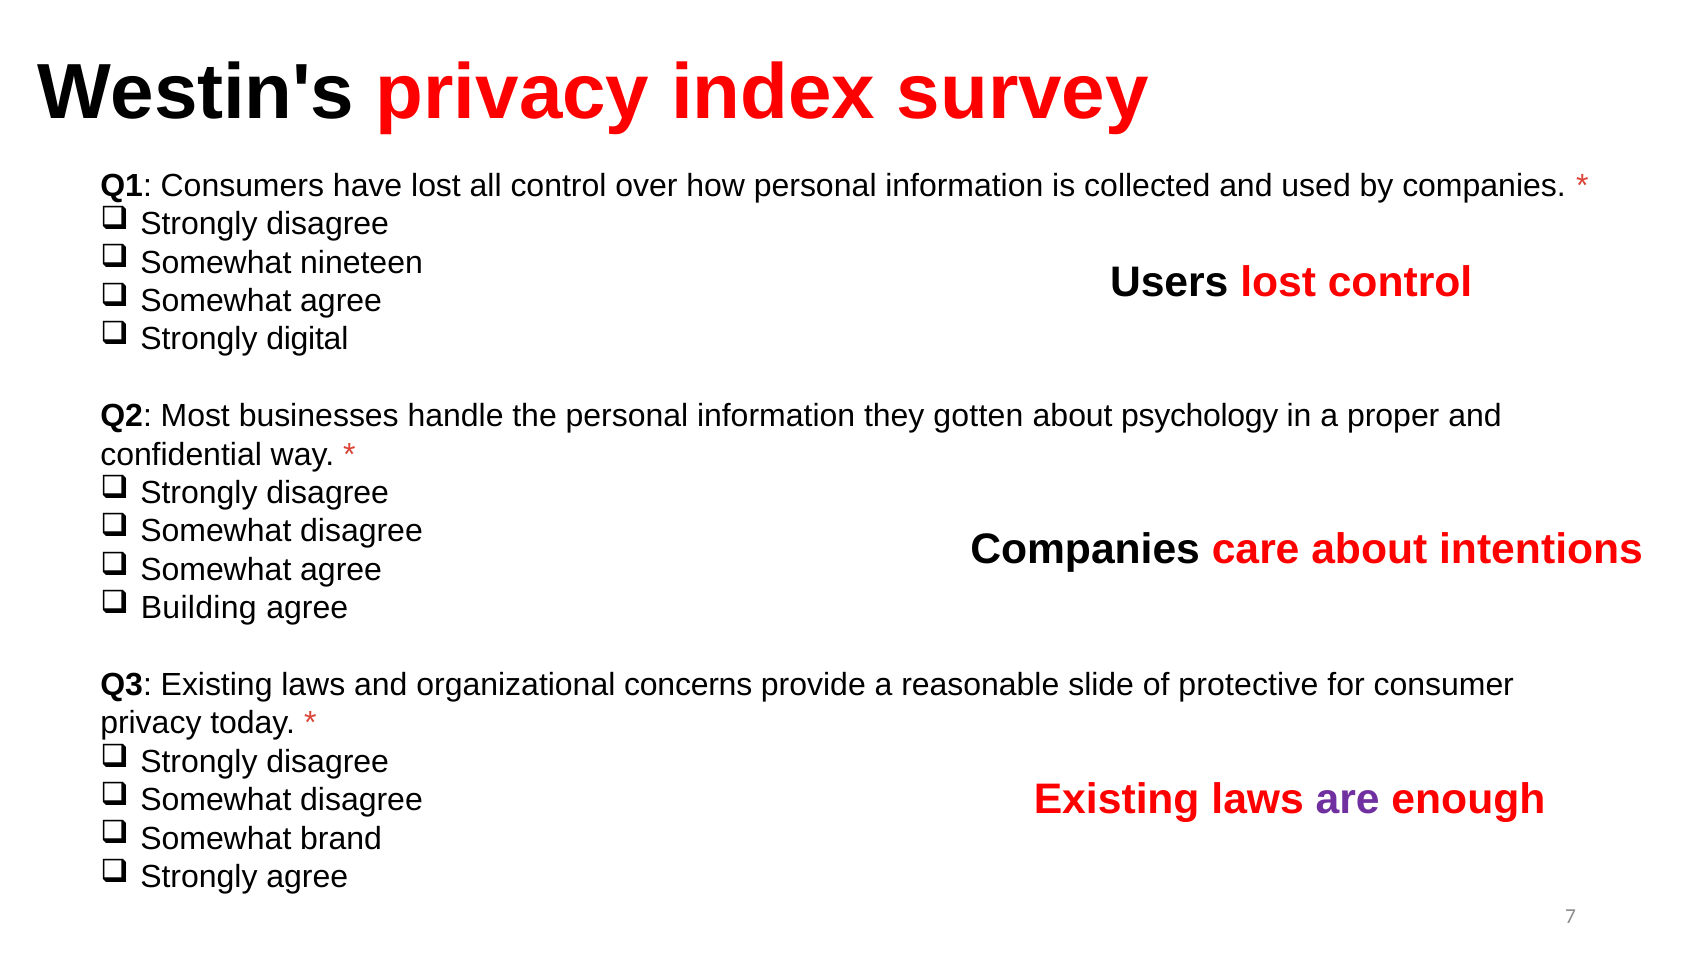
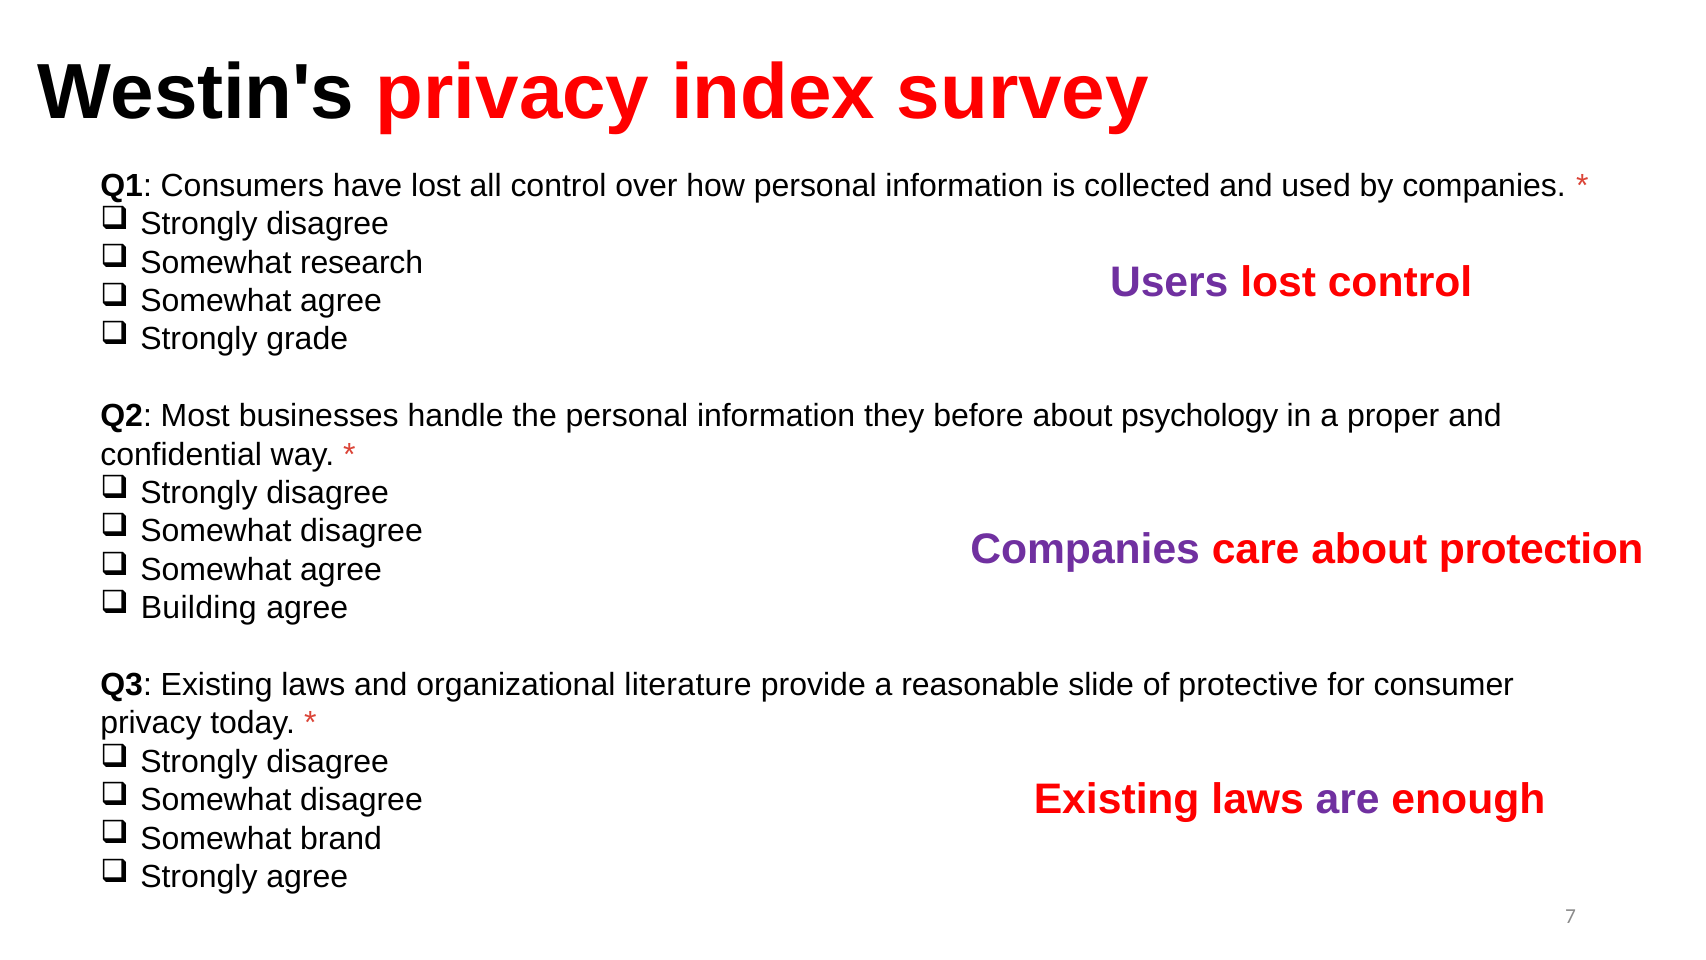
nineteen: nineteen -> research (362, 262)
Users colour: black -> purple (1169, 282)
digital: digital -> grade (307, 339)
gotten: gotten -> before (979, 416)
Companies colour: black -> purple (1085, 549)
intentions: intentions -> protection (1541, 549)
concerns: concerns -> literature (688, 685)
